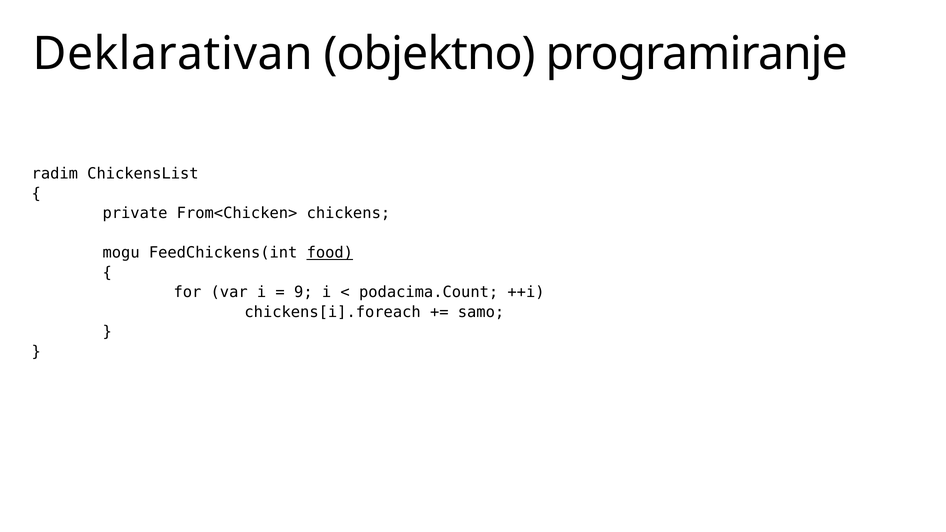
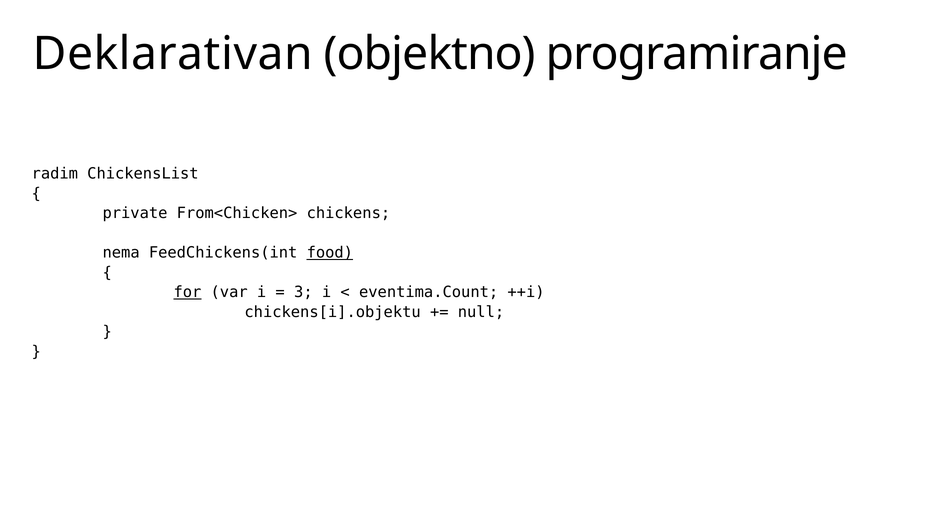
mogu: mogu -> nema (121, 253)
for underline: none -> present (187, 292)
9: 9 -> 3 (303, 292)
podacima.Count: podacima.Count -> eventima.Count (429, 292)
chickens[i].foreach: chickens[i].foreach -> chickens[i].objektu (333, 312)
samo: samo -> null (481, 312)
